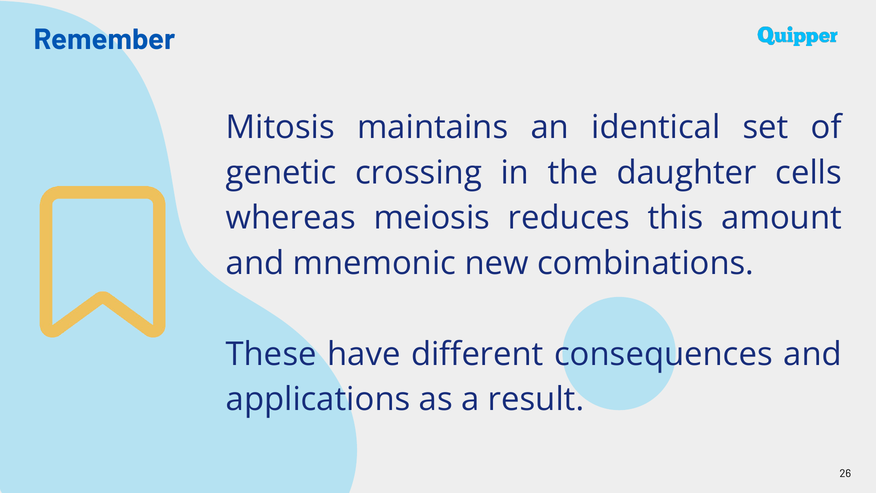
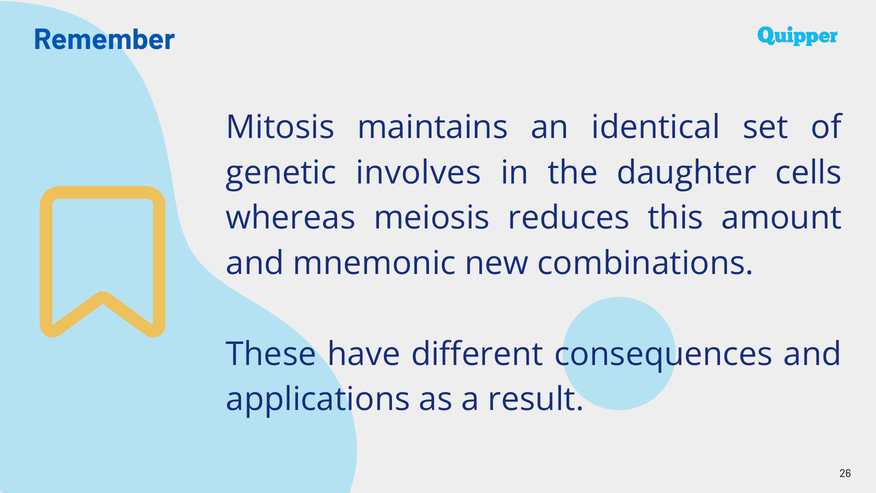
crossing: crossing -> involves (418, 173)
